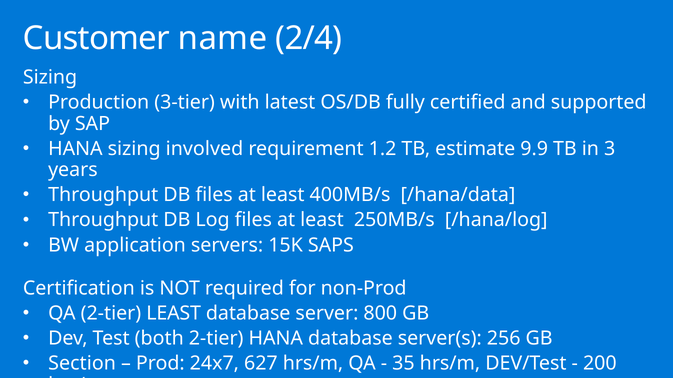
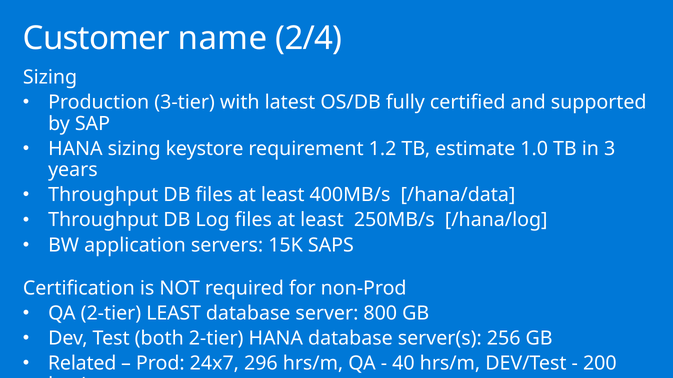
involved: involved -> keystore (205, 149)
9.9: 9.9 -> 1.0 (534, 149)
Section: Section -> Related (82, 364)
627: 627 -> 296 (261, 364)
35: 35 -> 40 (403, 364)
